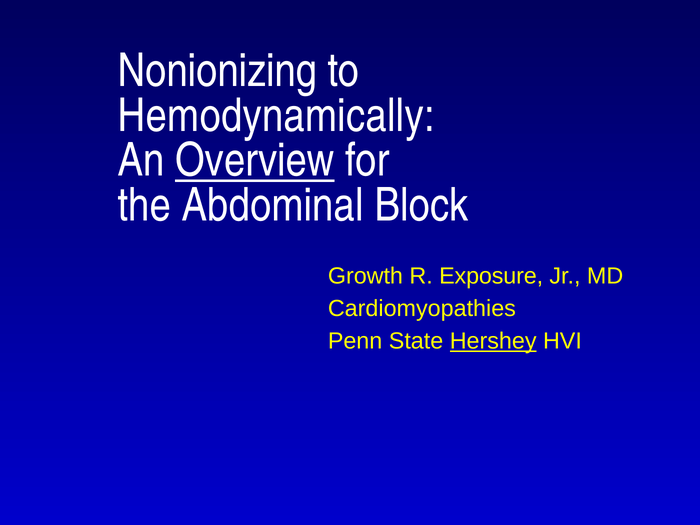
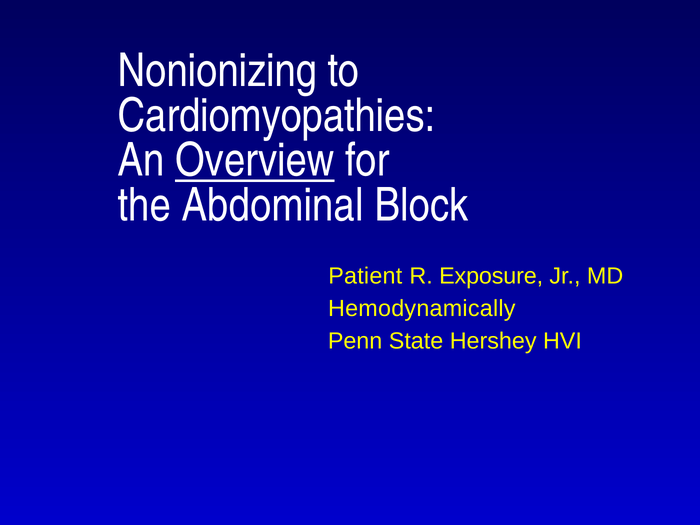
Hemodynamically: Hemodynamically -> Cardiomyopathies (277, 116)
Growth: Growth -> Patient (365, 276)
Cardiomyopathies: Cardiomyopathies -> Hemodynamically (422, 308)
Hershey underline: present -> none (493, 341)
